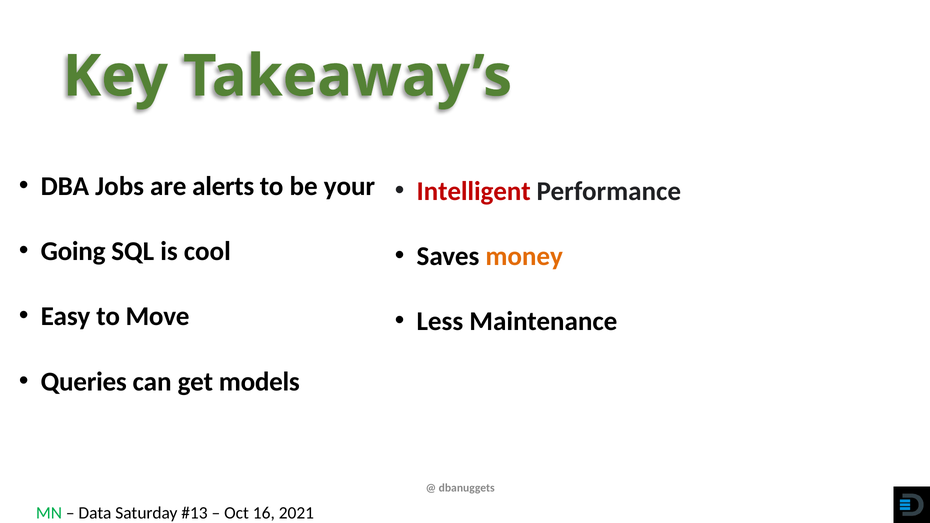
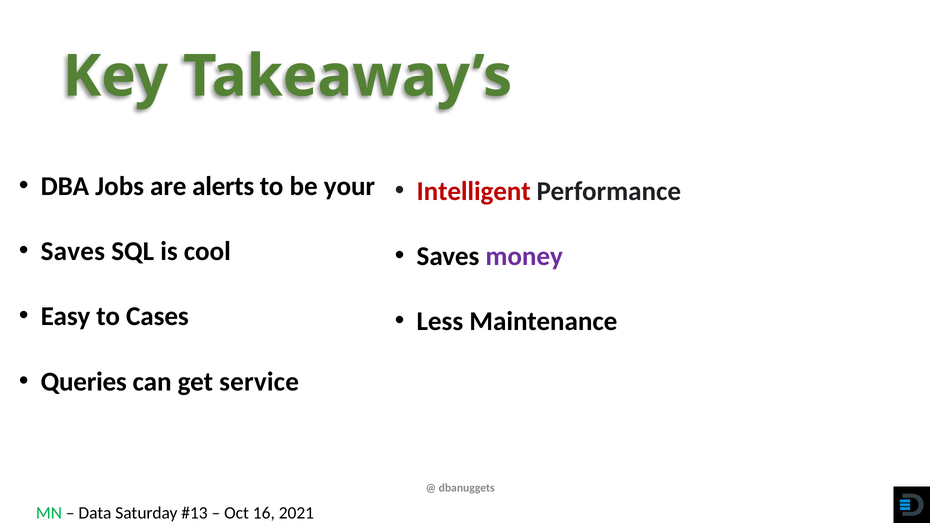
Going: Going -> Saves (73, 251)
money colour: orange -> purple (524, 256)
Move: Move -> Cases (157, 317)
models: models -> service (259, 382)
